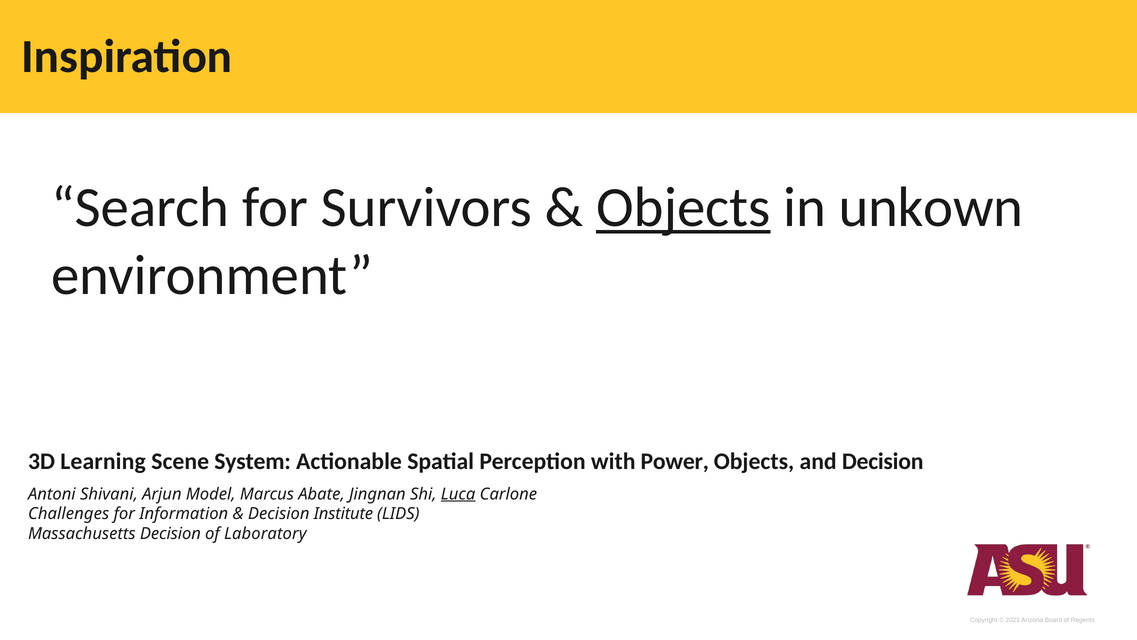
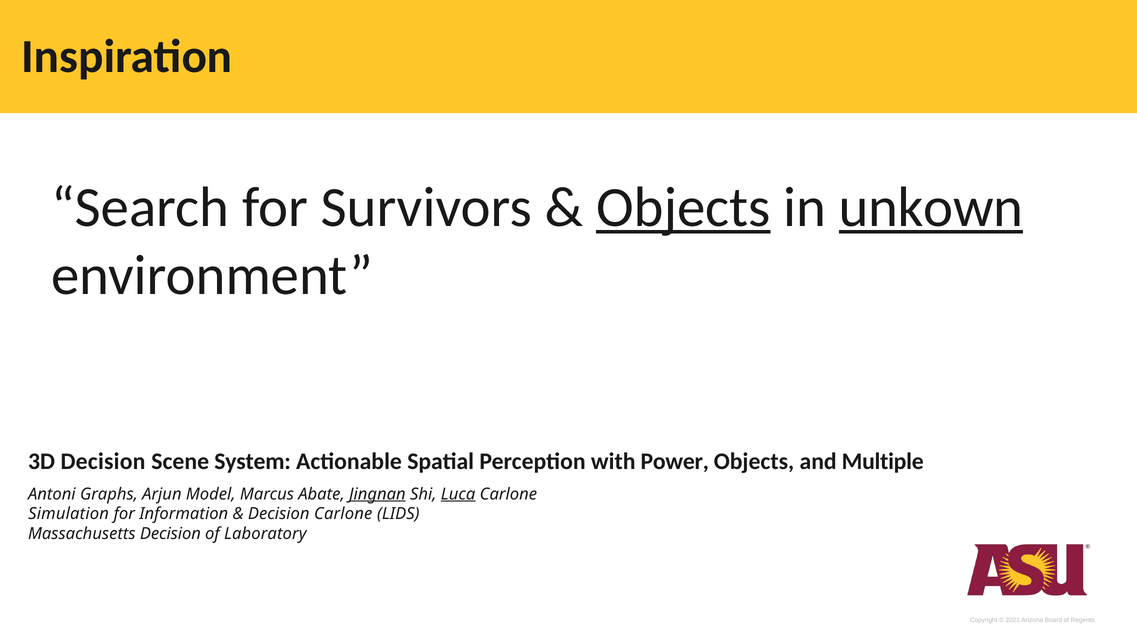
unkown underline: none -> present (931, 207)
3D Learning: Learning -> Decision (103, 461)
and Decision: Decision -> Multiple (883, 461)
Shivani: Shivani -> Graphs (109, 494)
Jingnan underline: none -> present (377, 494)
Challenges: Challenges -> Simulation (69, 514)
Decision Institute: Institute -> Carlone (343, 514)
